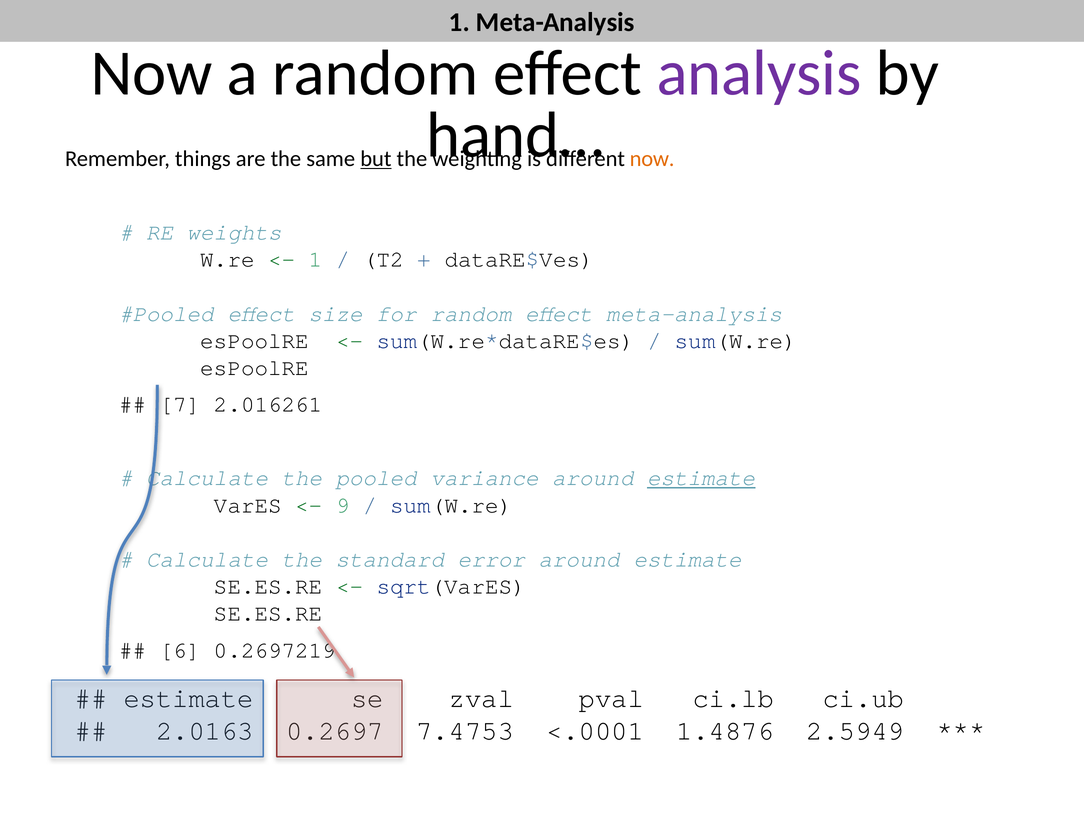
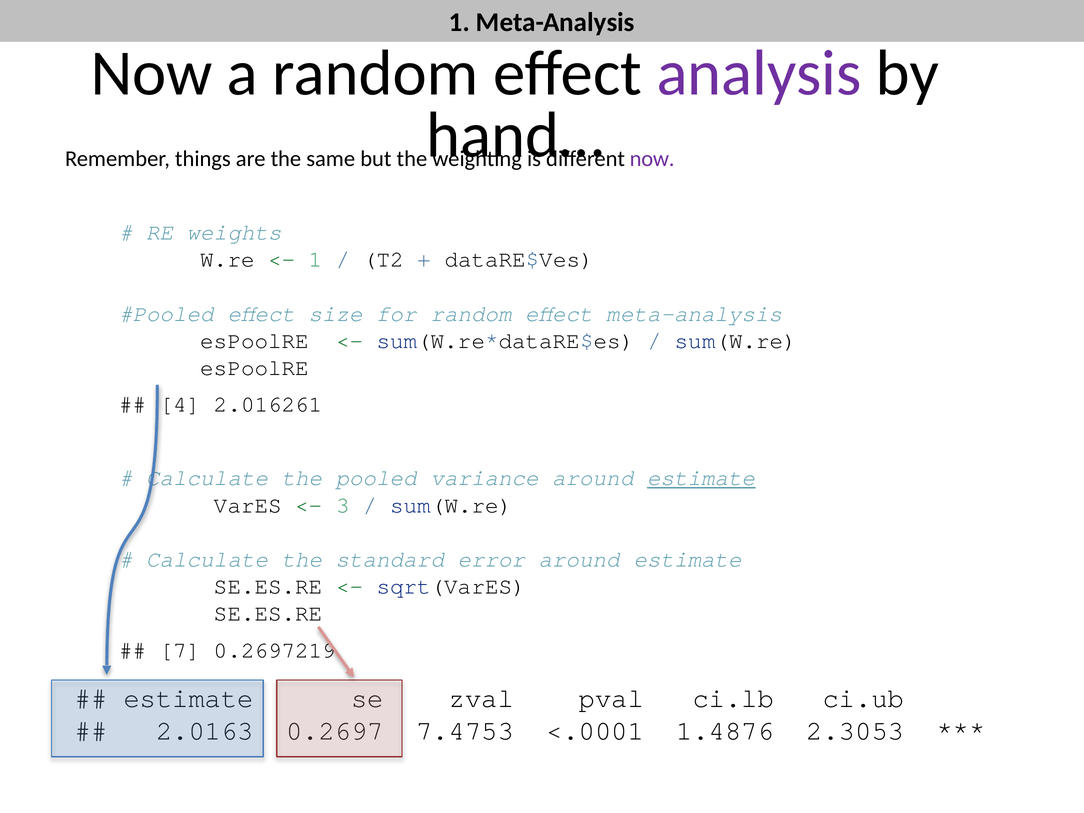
but underline: present -> none (376, 159)
now colour: orange -> purple (652, 159)
7: 7 -> 4 (180, 405)
9: 9 -> 3 (343, 505)
6: 6 -> 7 (180, 650)
2.5949: 2.5949 -> 2.3053 (855, 731)
